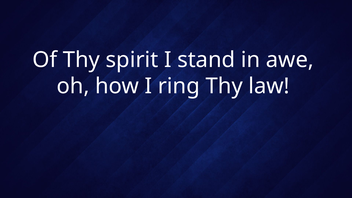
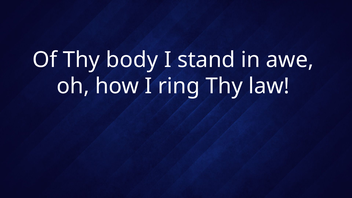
spirit: spirit -> body (132, 60)
